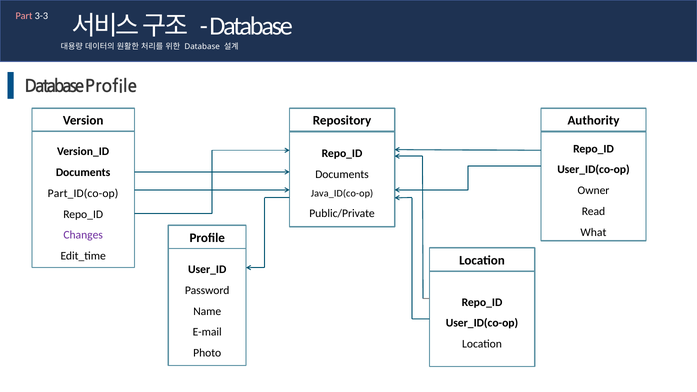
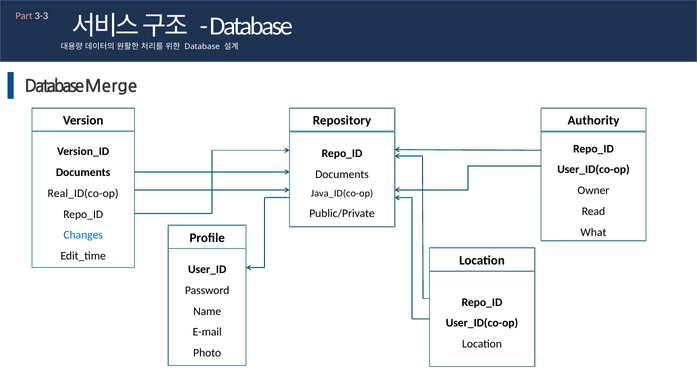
Database Profile: Profile -> Merge (111, 87)
Part_ID(co-op: Part_ID(co-op -> Real_ID(co-op (83, 193)
Changes colour: purple -> blue (83, 235)
